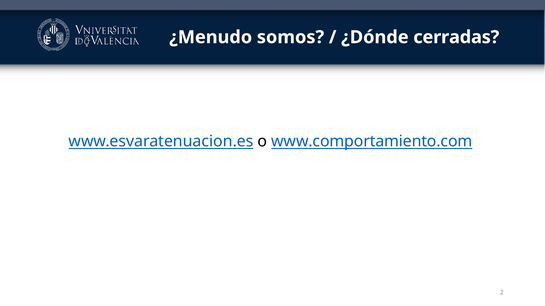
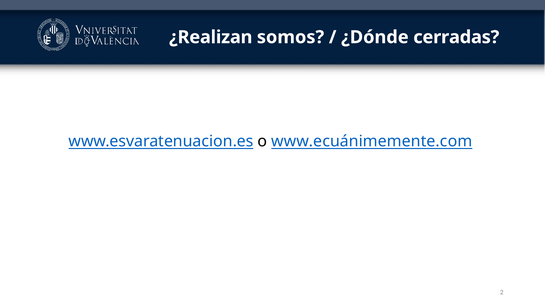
¿Menudo: ¿Menudo -> ¿Realizan (211, 37)
www.comportamiento.com: www.comportamiento.com -> www.ecuánimemente.com (372, 142)
